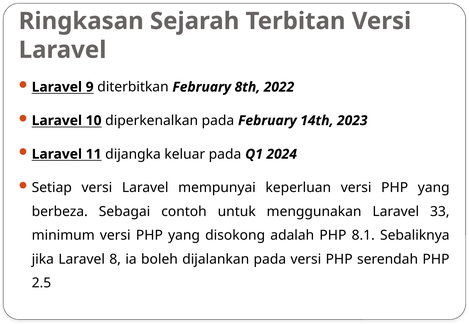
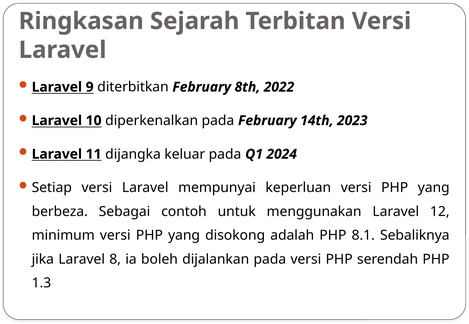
33: 33 -> 12 (440, 212)
2.5: 2.5 -> 1.3 (41, 284)
